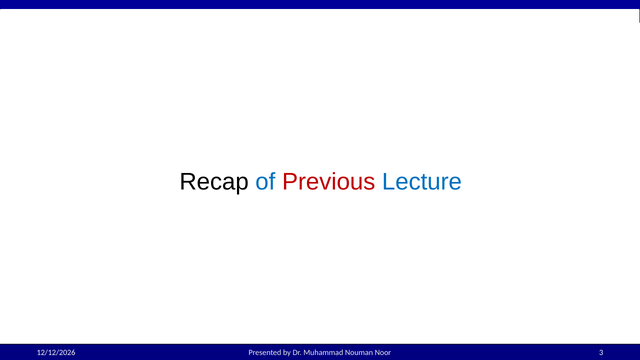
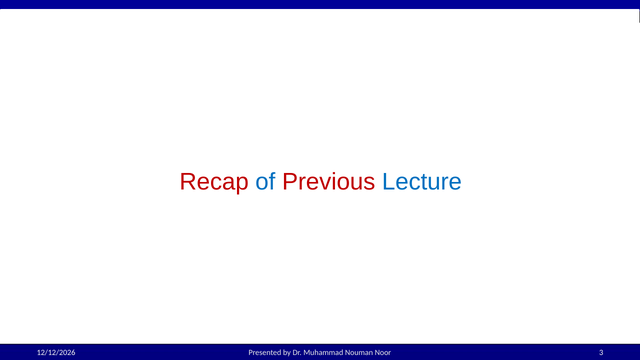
Recap colour: black -> red (214, 182)
